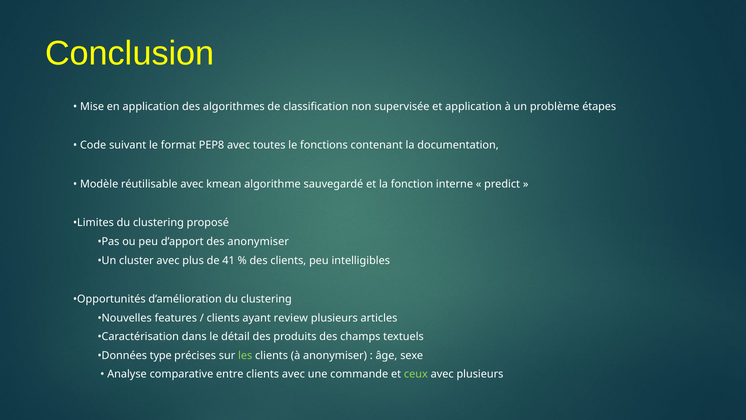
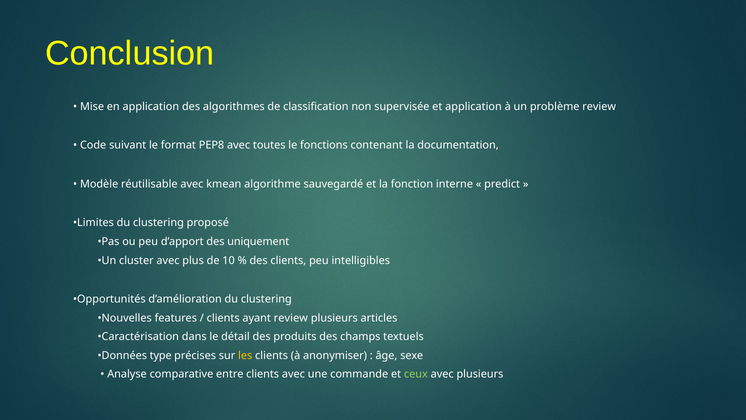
problème étapes: étapes -> review (599, 106)
des anonymiser: anonymiser -> uniquement (258, 241)
41: 41 -> 10 (229, 260)
les colour: light green -> yellow (245, 355)
